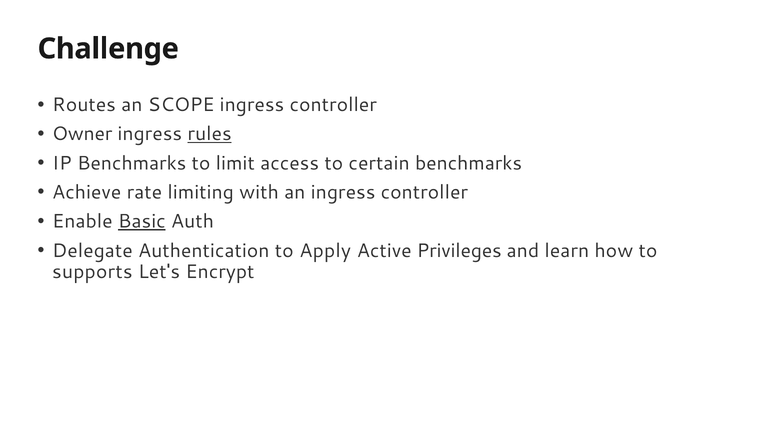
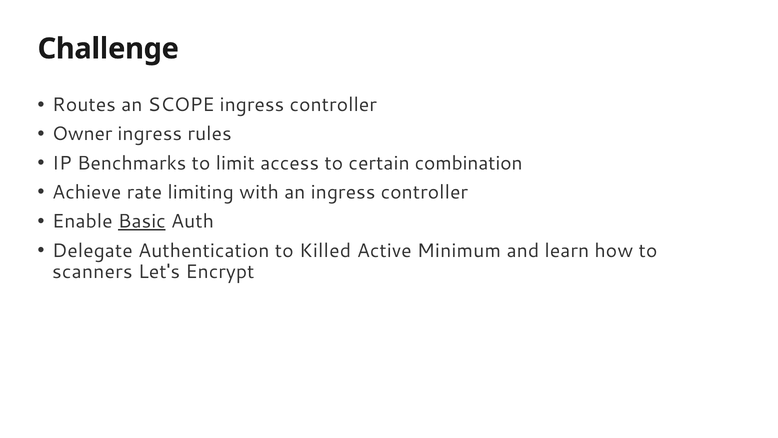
rules underline: present -> none (210, 134)
certain benchmarks: benchmarks -> combination (469, 163)
Apply: Apply -> Killed (325, 250)
Privileges: Privileges -> Minimum (459, 250)
supports: supports -> scanners (92, 271)
